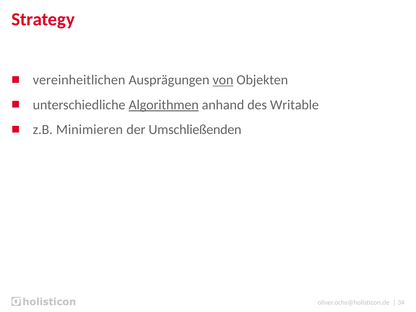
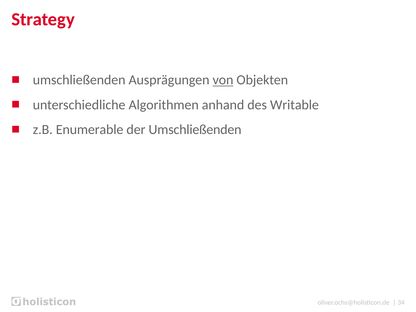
vereinheitlichen: vereinheitlichen -> umschließenden (79, 80)
Algorithmen underline: present -> none (164, 105)
Minimieren: Minimieren -> Enumerable (90, 130)
